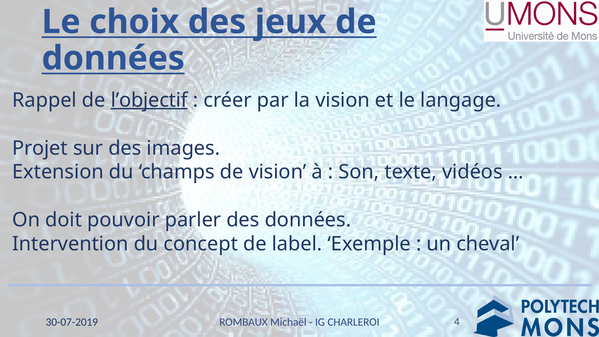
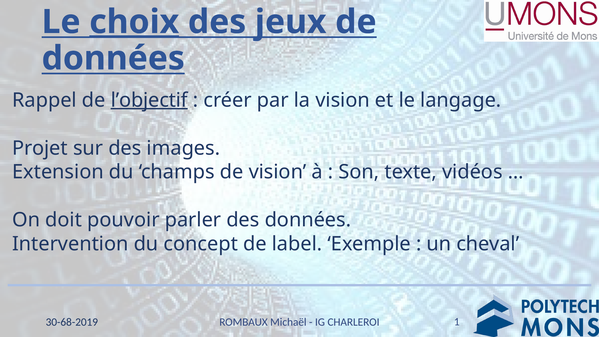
choix underline: none -> present (134, 22)
4: 4 -> 1 (457, 322)
30-07-2019: 30-07-2019 -> 30-68-2019 (72, 322)
